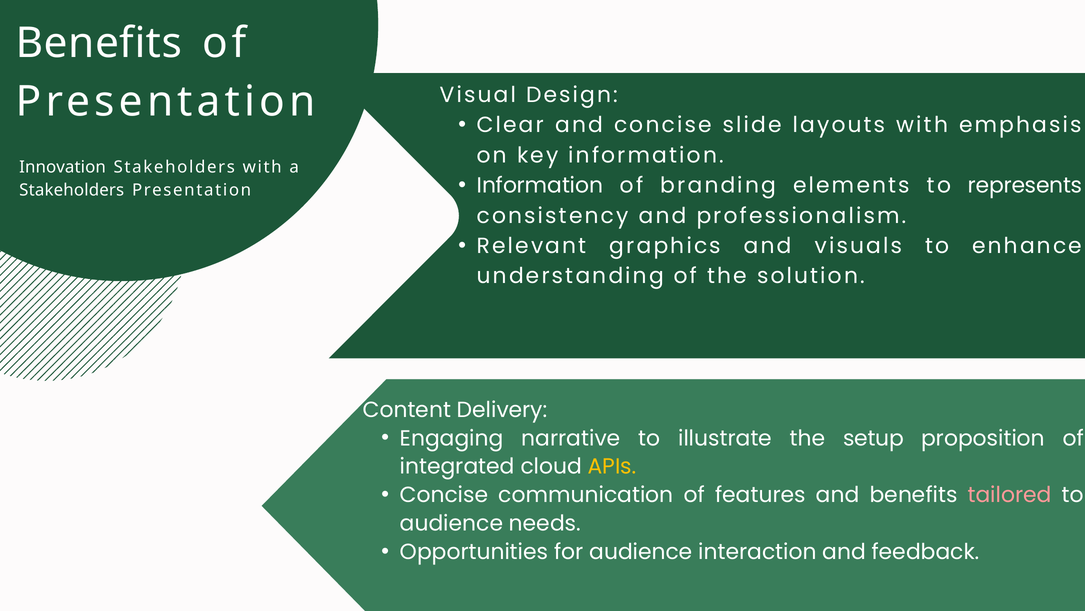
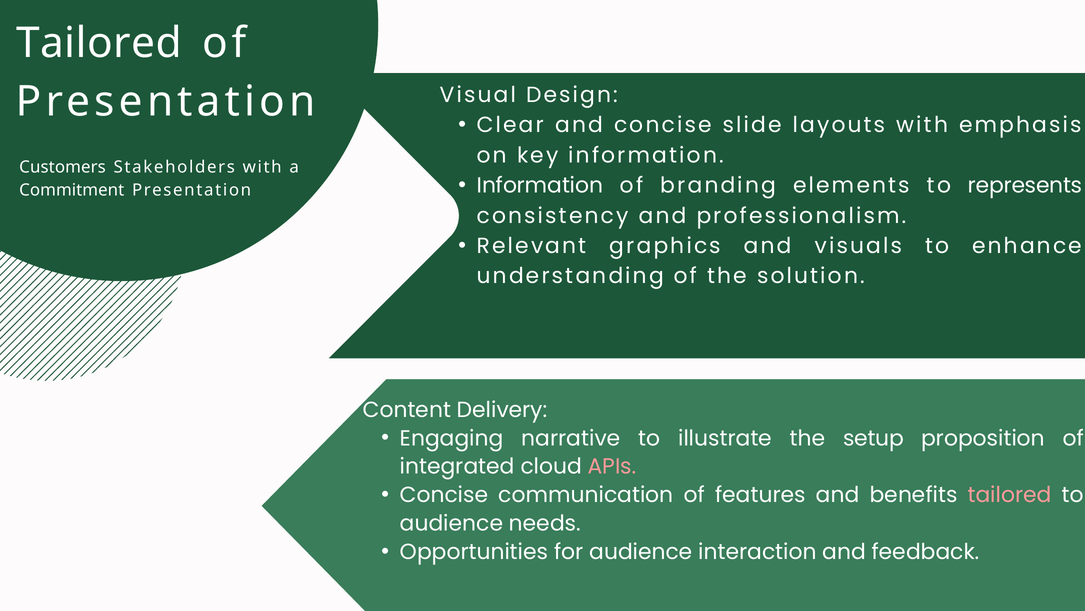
Benefits: Benefits -> Tailored (99, 43)
Innovation: Innovation -> Customers (63, 167)
Stakeholders: Stakeholders -> Commitment (72, 190)
APIs colour: yellow -> pink (612, 466)
